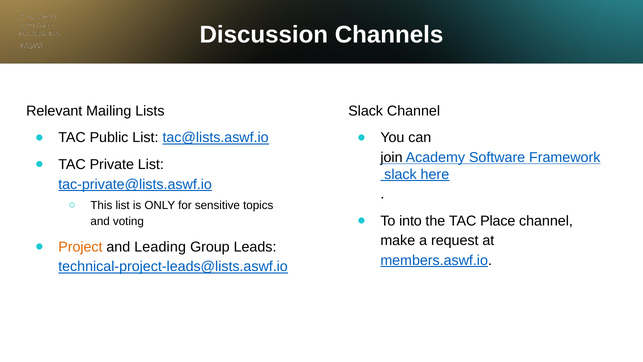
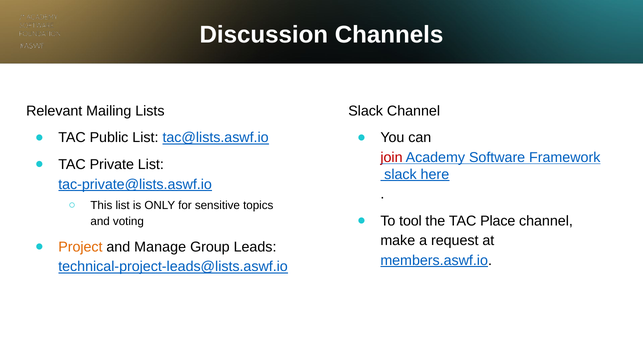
join colour: black -> red (391, 157)
into: into -> tool (410, 221)
Leading: Leading -> Manage (160, 247)
